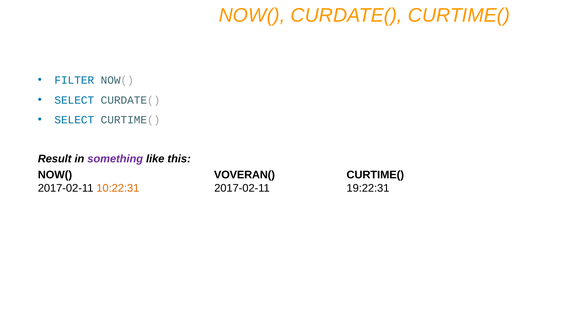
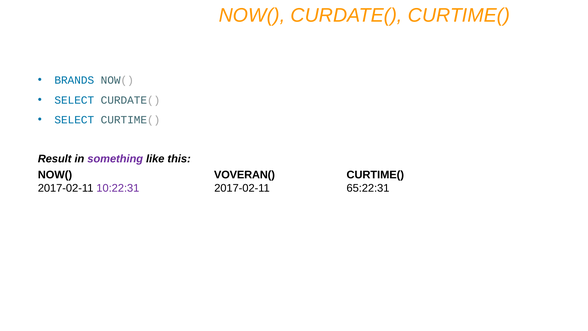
FILTER: FILTER -> BRANDS (74, 80)
10:22:31 colour: orange -> purple (118, 188)
19:22:31: 19:22:31 -> 65:22:31 (368, 188)
